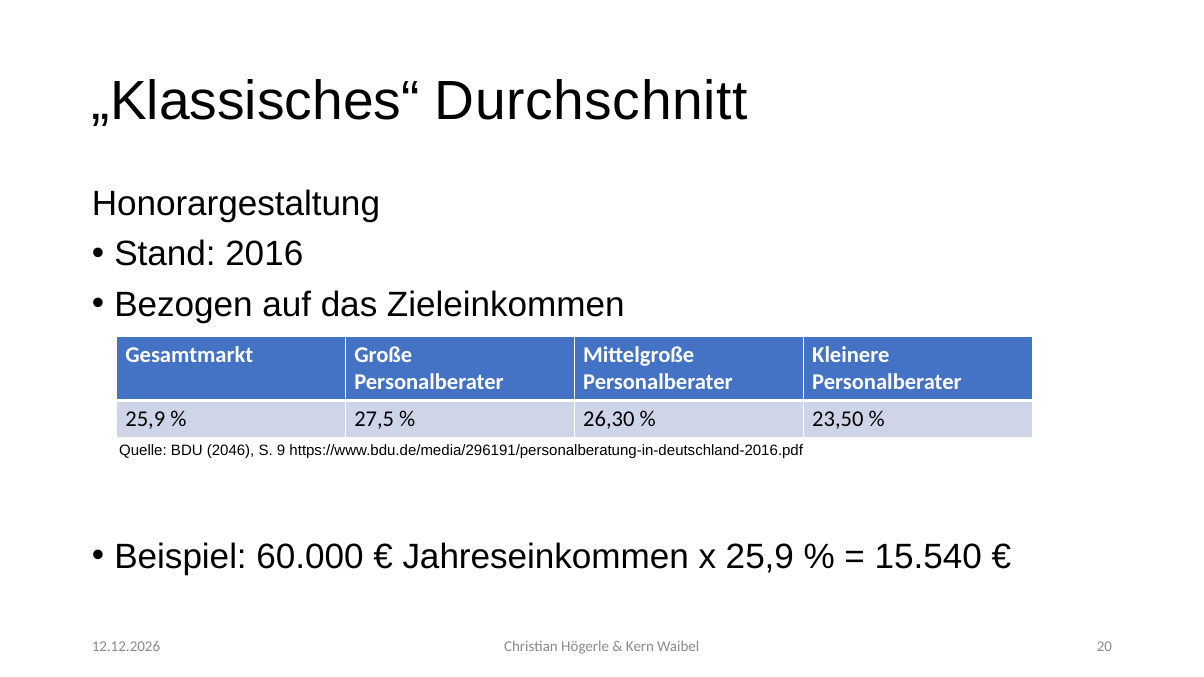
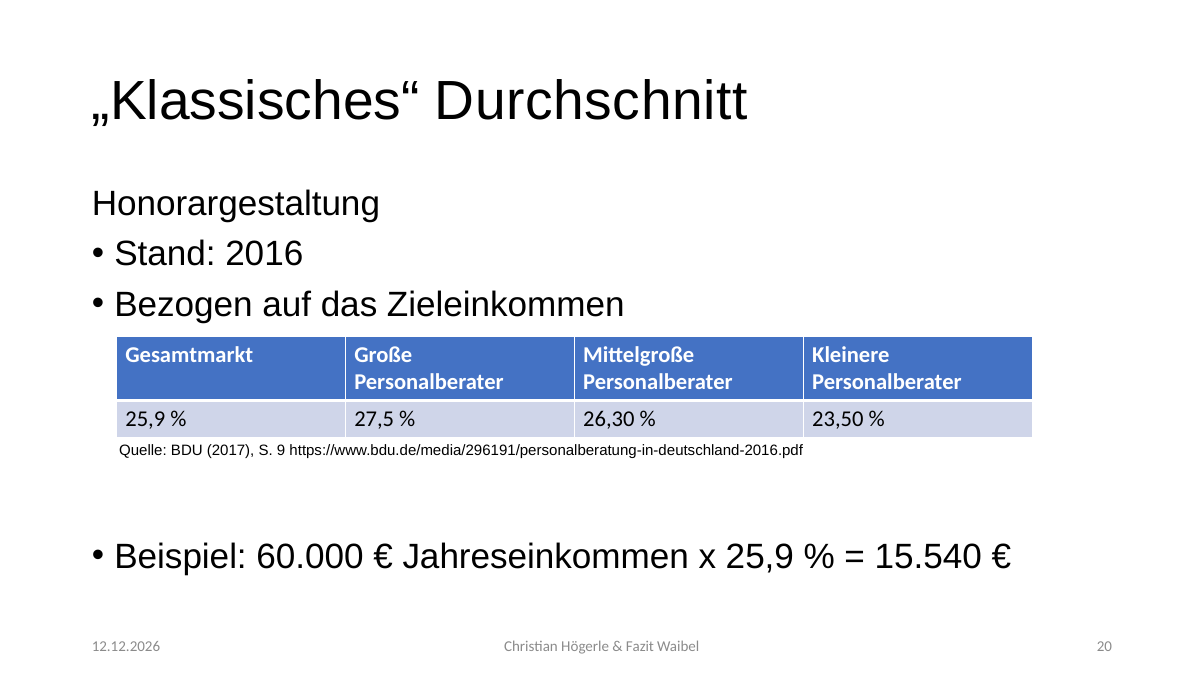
2046: 2046 -> 2017 (231, 451)
Kern: Kern -> Fazit (640, 647)
